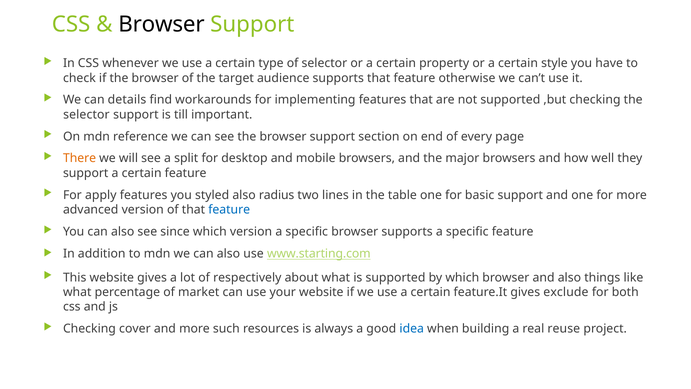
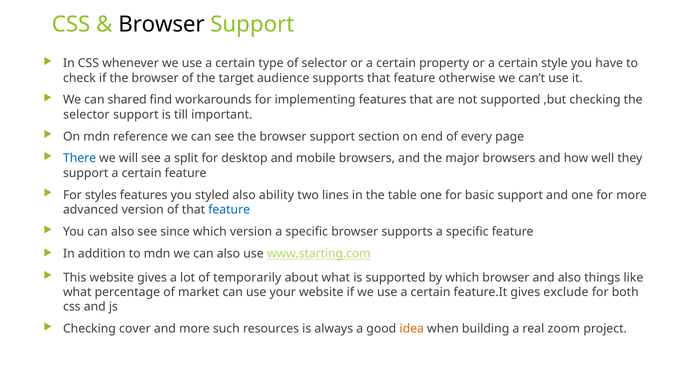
details: details -> shared (127, 100)
There colour: orange -> blue (80, 158)
apply: apply -> styles (101, 195)
radius: radius -> ability (277, 195)
respectively: respectively -> temporarily (247, 277)
idea colour: blue -> orange (412, 329)
reuse: reuse -> zoom (564, 329)
